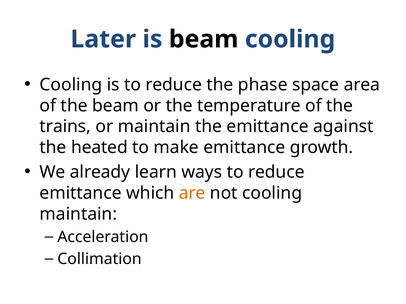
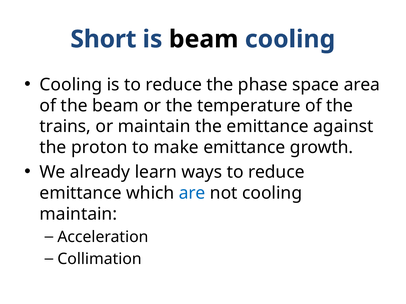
Later: Later -> Short (103, 39)
heated: heated -> proton (99, 148)
are colour: orange -> blue (192, 193)
